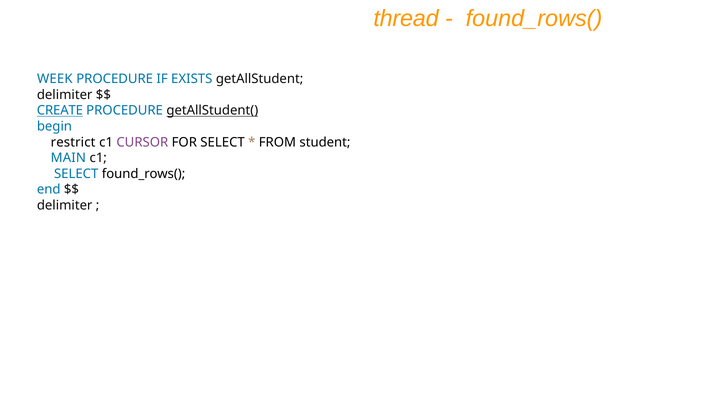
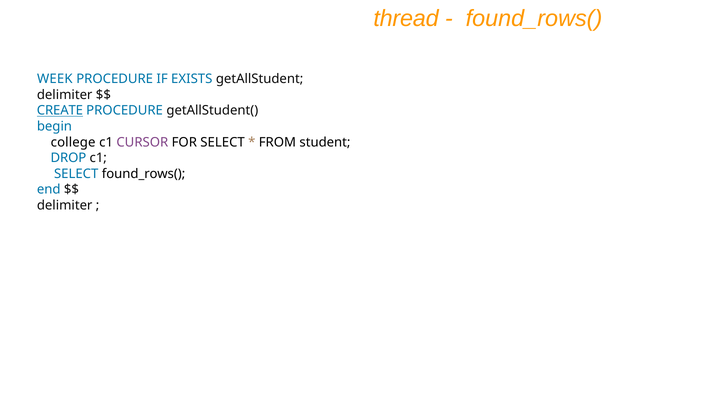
getAllStudent( underline: present -> none (212, 111)
restrict: restrict -> college (73, 142)
MAIN: MAIN -> DROP (68, 158)
